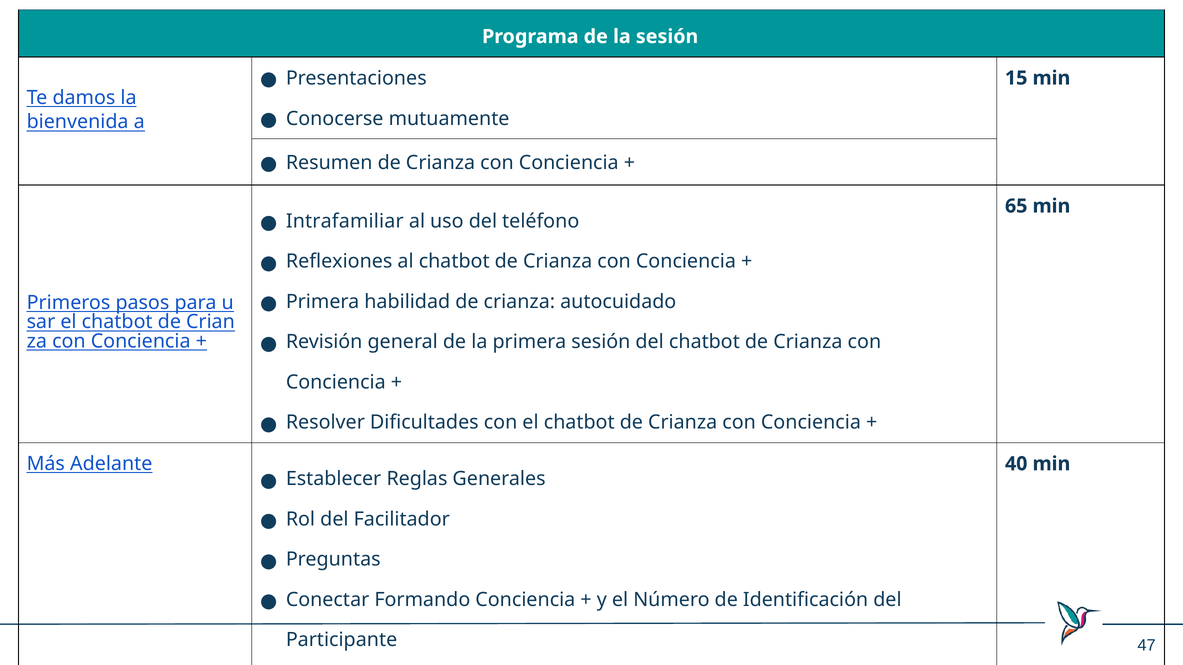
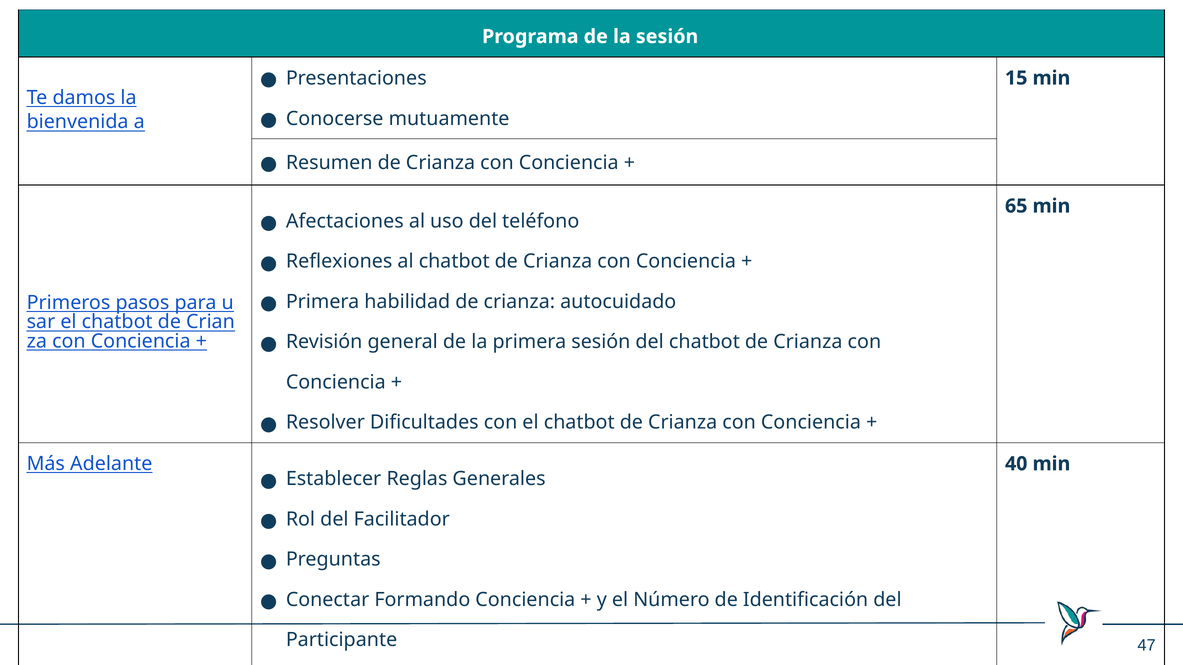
Intrafamiliar: Intrafamiliar -> Afectaciones (345, 221)
